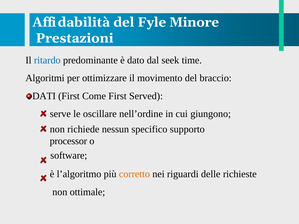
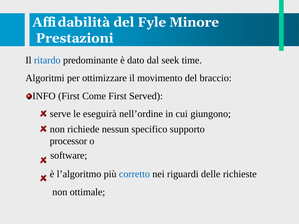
DATI: DATI -> INFO (44, 96)
oscillare: oscillare -> eseguirà (100, 114)
corretto colour: orange -> blue (134, 174)
